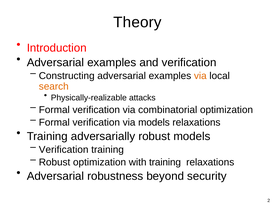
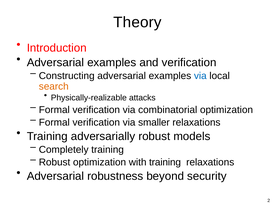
via colour: orange -> blue (200, 76)
via models: models -> smaller (154, 123)
Verification: Verification -> Completely (64, 150)
